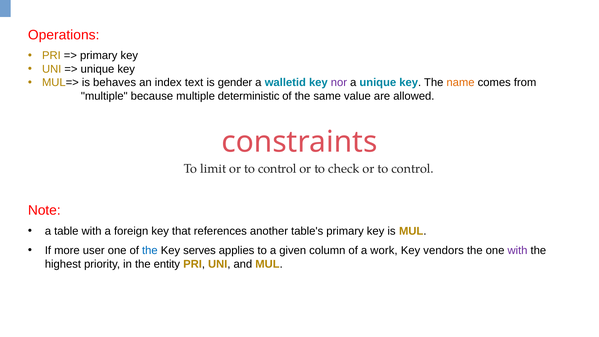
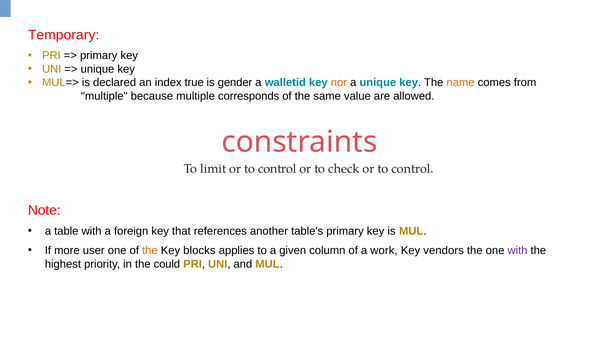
Operations: Operations -> Temporary (64, 35)
behaves: behaves -> declared (115, 83)
text: text -> true (194, 83)
nor colour: purple -> orange (339, 83)
deterministic: deterministic -> corresponds (249, 96)
the colour: blue -> orange (150, 250)
serves: serves -> blocks (199, 250)
entity: entity -> could (167, 264)
